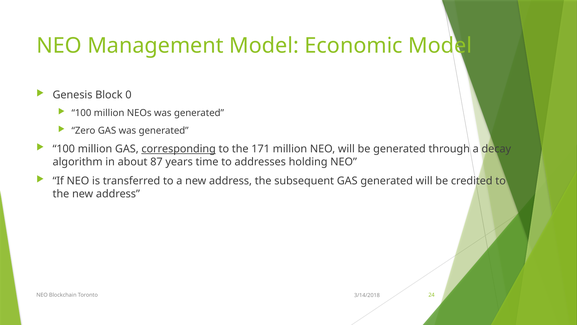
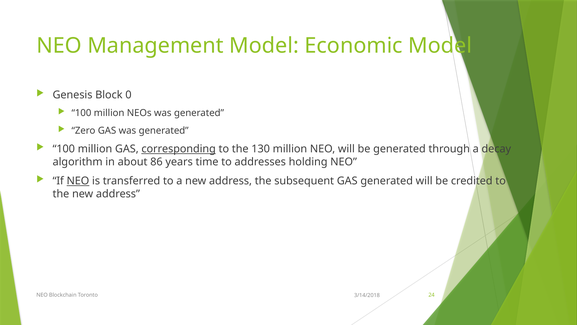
171: 171 -> 130 (261, 149)
87: 87 -> 86 (156, 162)
NEO underline: none -> present (78, 181)
